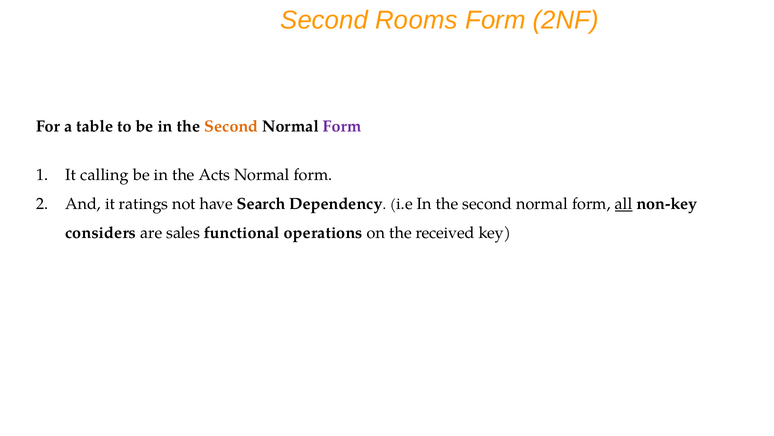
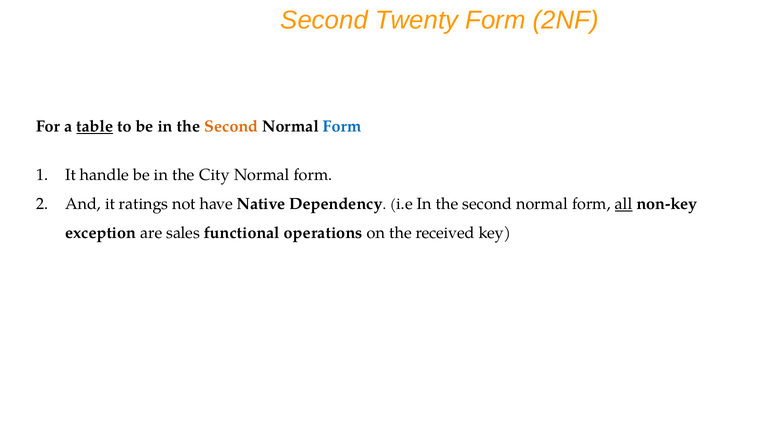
Rooms: Rooms -> Twenty (417, 20)
table underline: none -> present (95, 126)
Form colour: purple -> blue (342, 126)
calling: calling -> handle (105, 175)
Acts: Acts -> City (214, 175)
Search: Search -> Native (261, 204)
considers: considers -> exception (101, 233)
